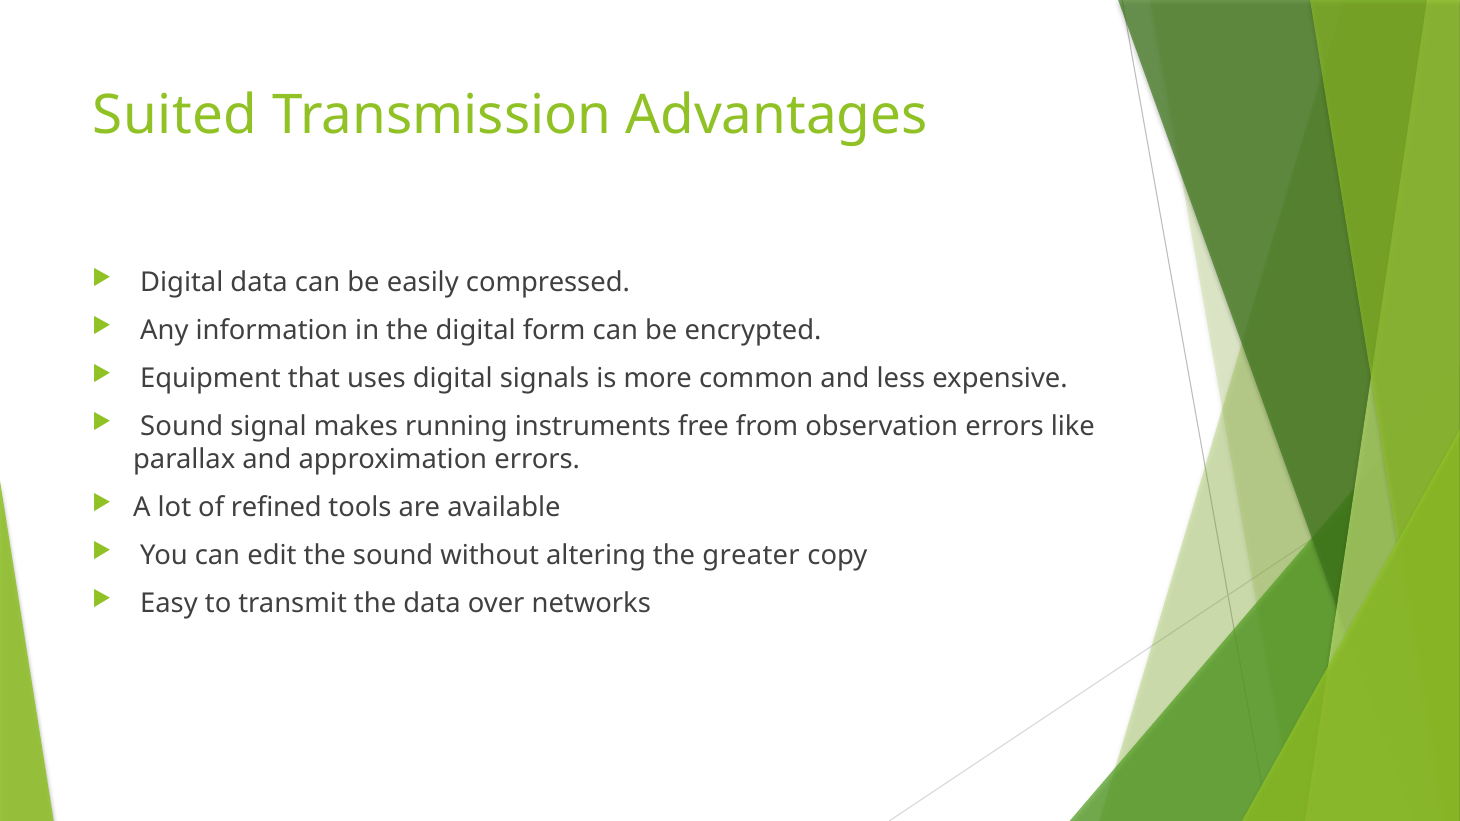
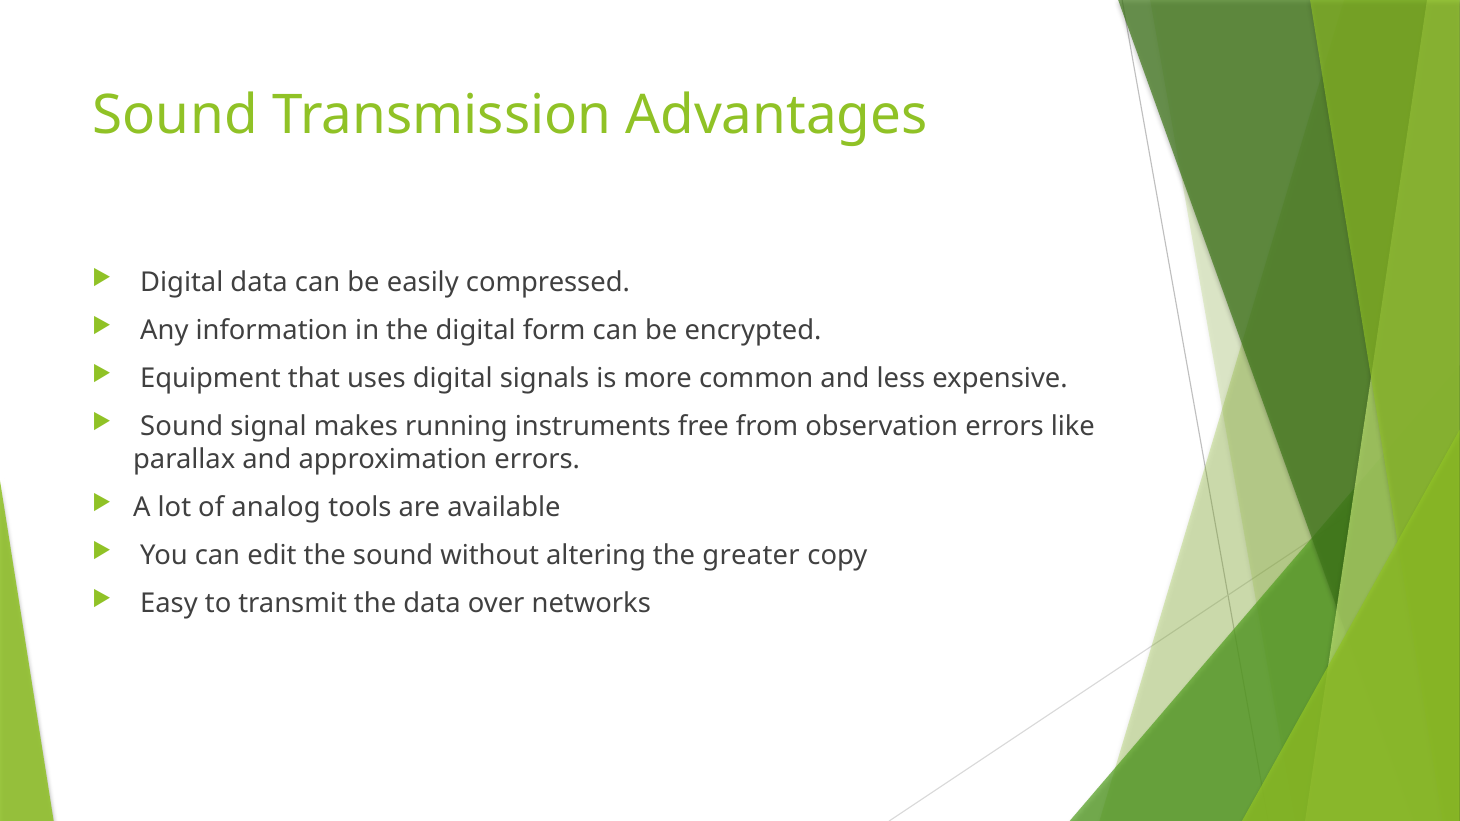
Suited: Suited -> Sound (175, 115)
refined: refined -> analog (276, 508)
